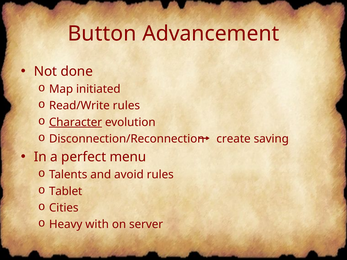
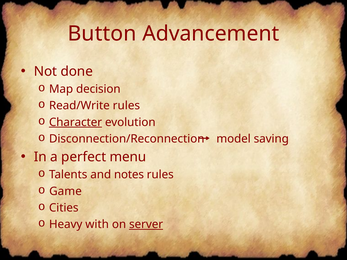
initiated: initiated -> decision (98, 89)
create: create -> model (234, 139)
avoid: avoid -> notes (129, 175)
Tablet: Tablet -> Game (66, 191)
server underline: none -> present (146, 225)
